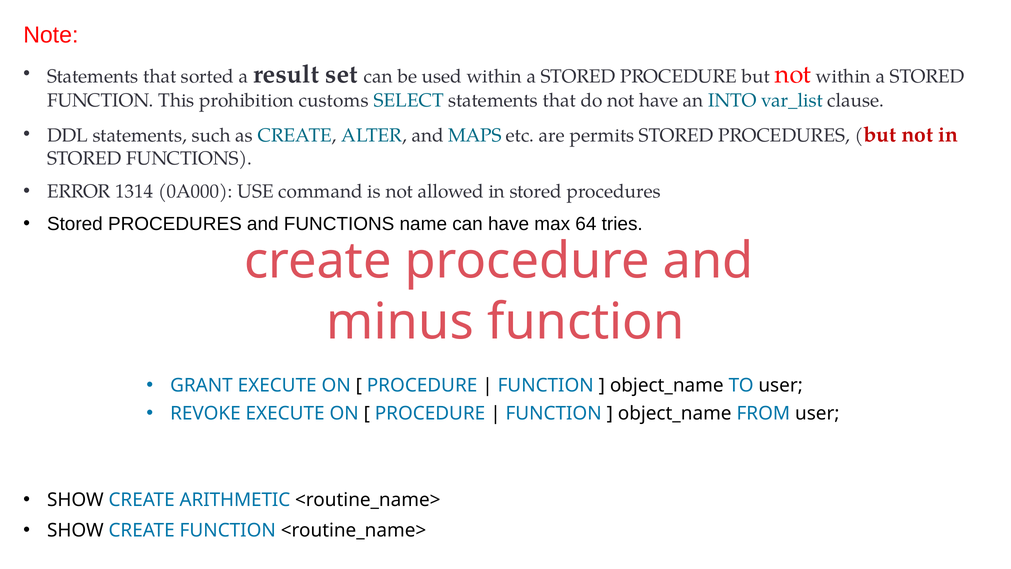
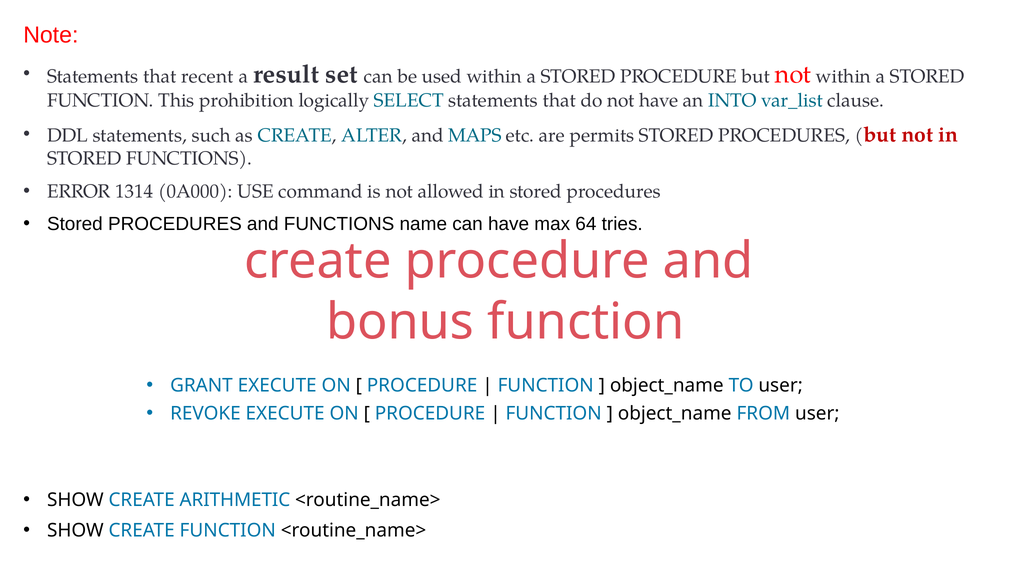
sorted: sorted -> recent (207, 76)
customs: customs -> logically (334, 100)
minus: minus -> bonus (400, 322)
